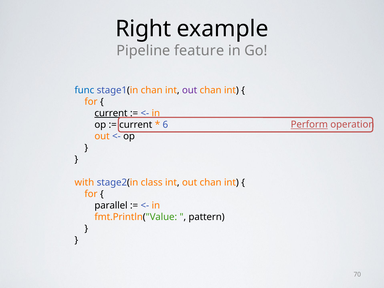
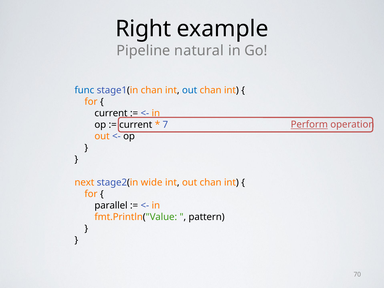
feature: feature -> natural (199, 51)
out colour: purple -> blue (190, 90)
current underline: present -> none (111, 113)
6: 6 -> 7 (165, 125)
with: with -> next (84, 182)
class: class -> wide (152, 182)
